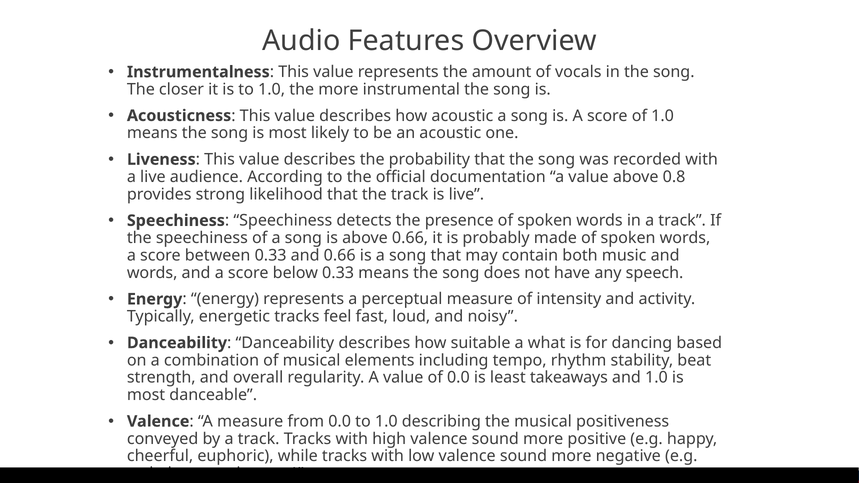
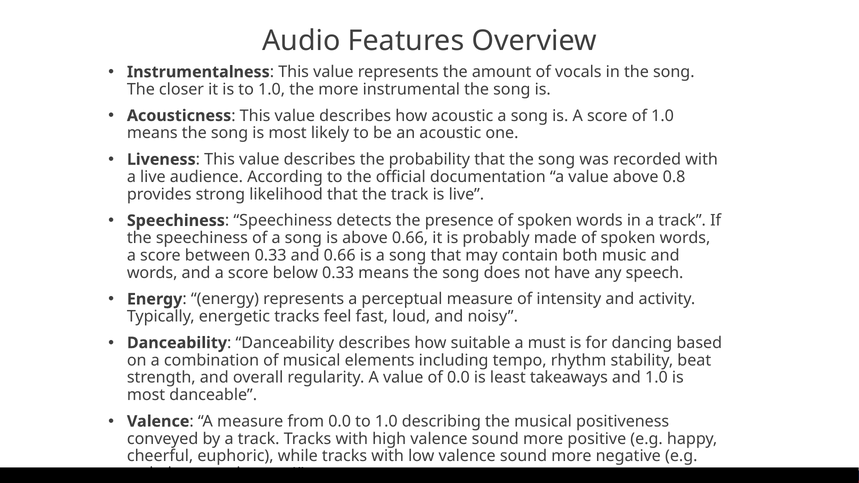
what: what -> must (547, 343)
